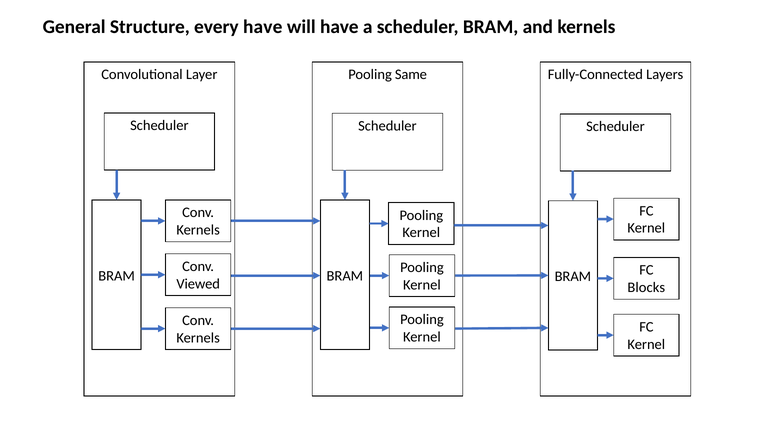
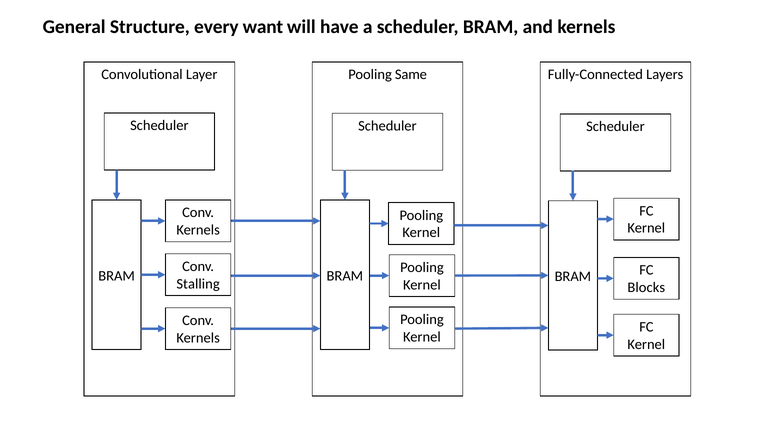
every have: have -> want (263, 27)
Viewed: Viewed -> Stalling (198, 284)
